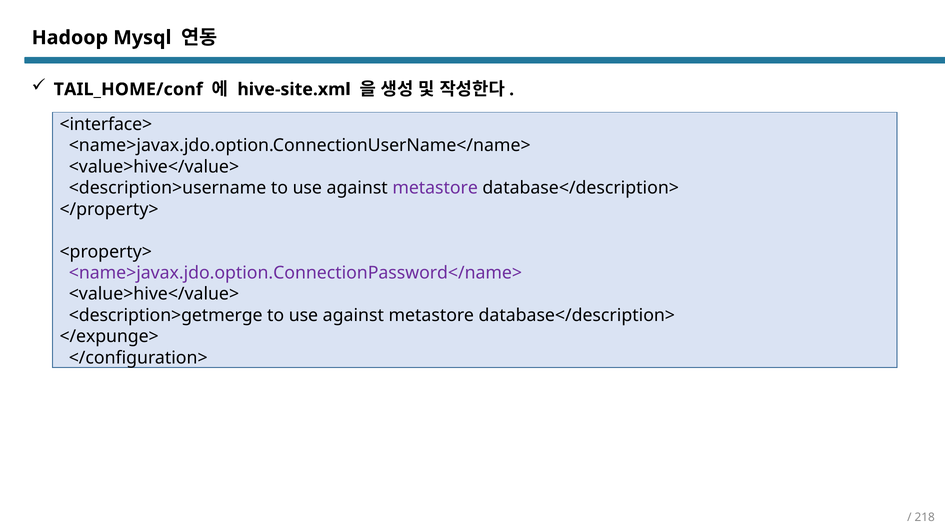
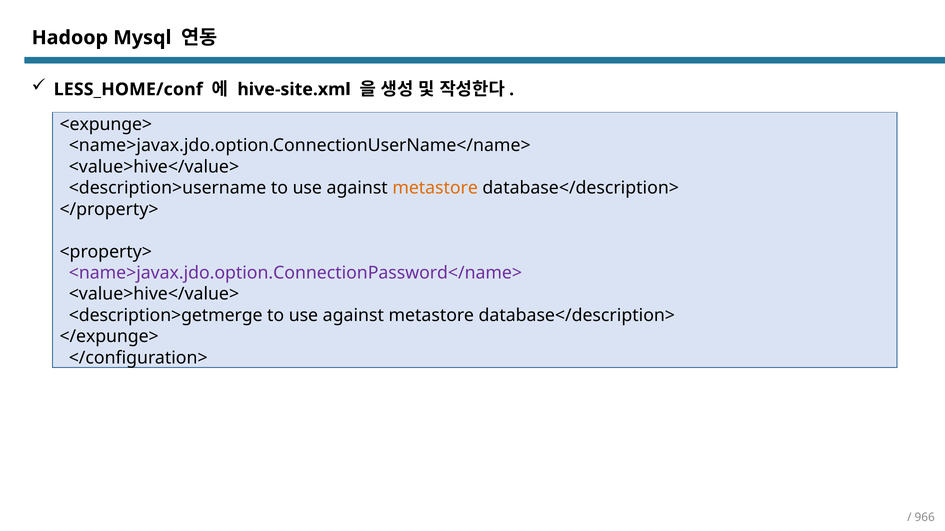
TAIL_HOME/conf: TAIL_HOME/conf -> LESS_HOME/conf (128, 89)
<interface>: <interface> -> <expunge> (106, 124)
metastore colour: purple -> orange (435, 188)
218: 218 -> 966 (925, 518)
